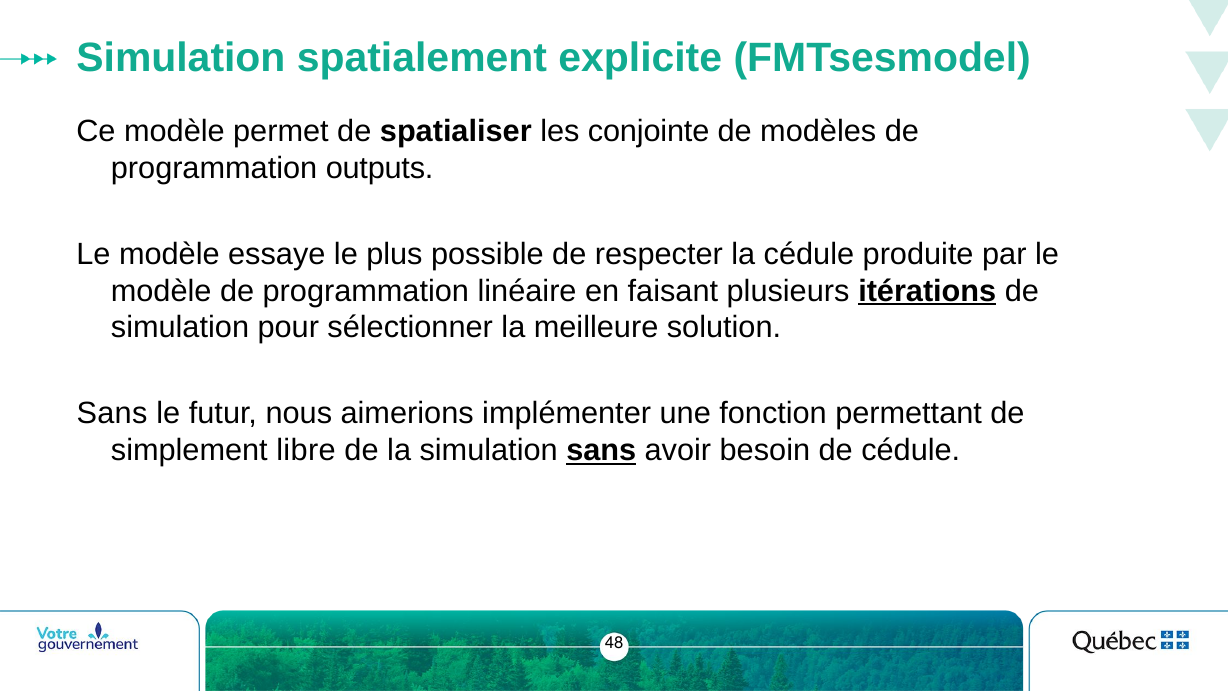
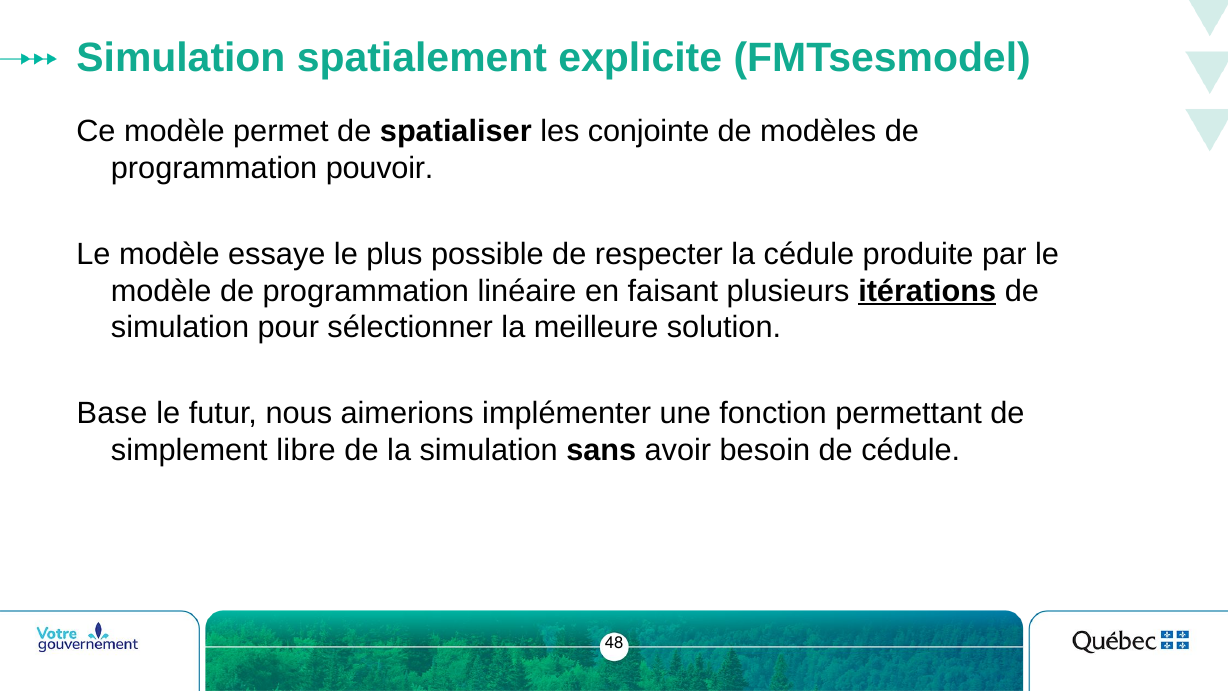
outputs: outputs -> pouvoir (380, 168)
Sans: Sans -> Base (112, 414)
sans underline: present -> none (601, 450)
